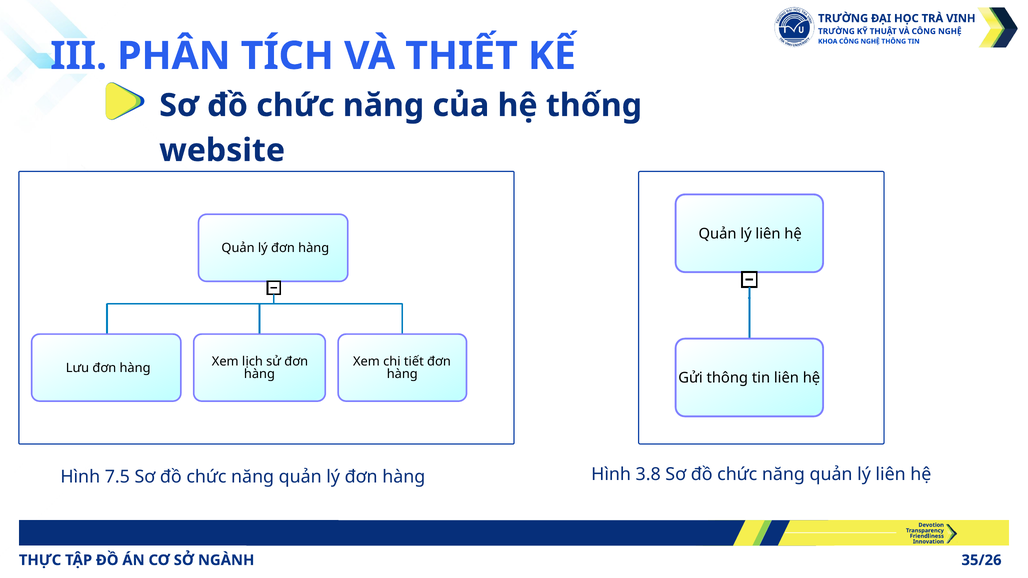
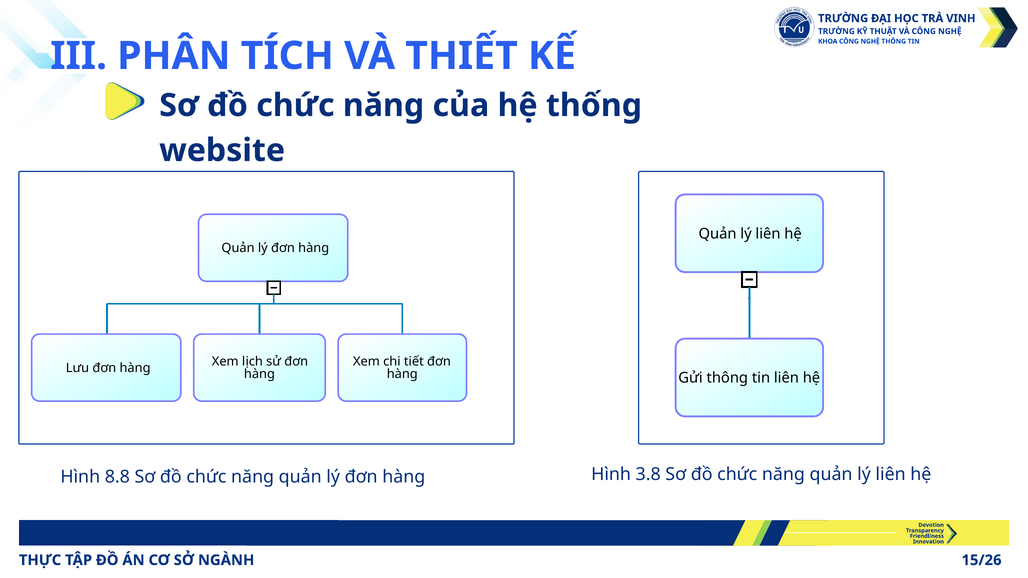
7.5: 7.5 -> 8.8 (117, 477)
35/26: 35/26 -> 15/26 (982, 560)
